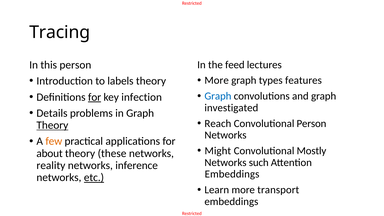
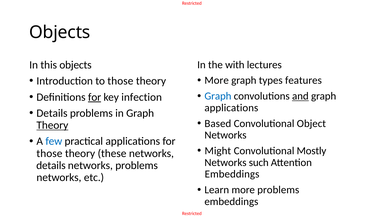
Tracing: Tracing -> Objects (60, 32)
feed: feed -> with (235, 65)
this person: person -> objects (75, 65)
to labels: labels -> those (120, 81)
and underline: none -> present (300, 96)
investigated: investigated -> applications (231, 108)
Reach: Reach -> Based (218, 123)
Convolutional Person: Person -> Object (311, 123)
few colour: orange -> blue (54, 141)
about: about -> those (49, 153)
reality: reality -> details (51, 165)
networks inference: inference -> problems (137, 165)
etc underline: present -> none (94, 178)
more transport: transport -> problems (278, 190)
